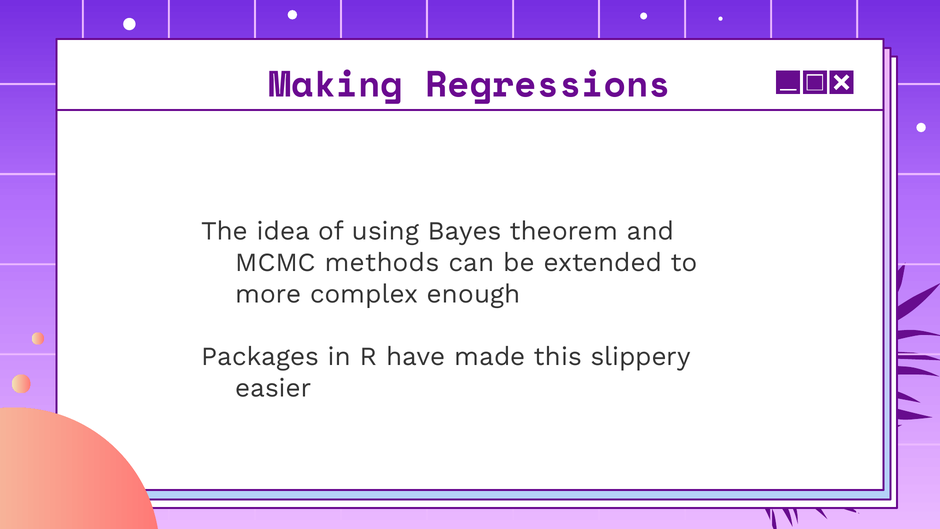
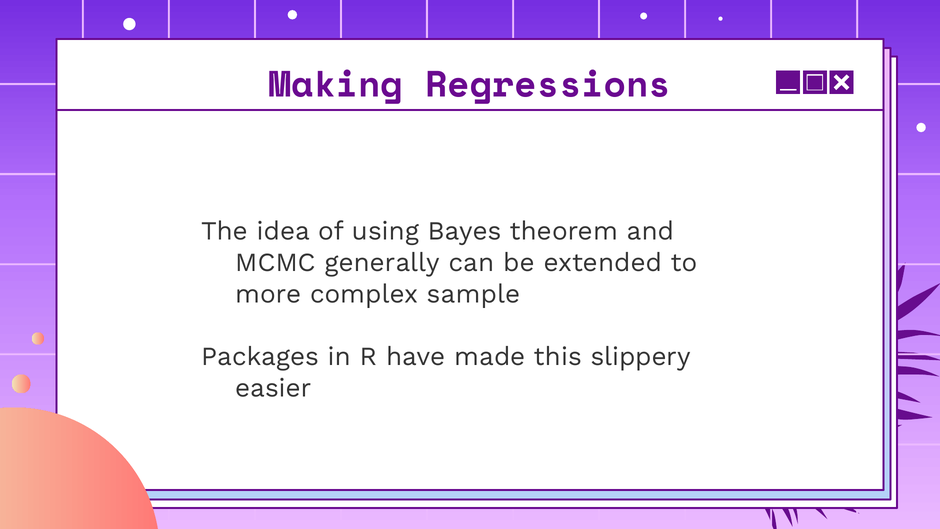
methods: methods -> generally (382, 262)
enough: enough -> sample (474, 294)
